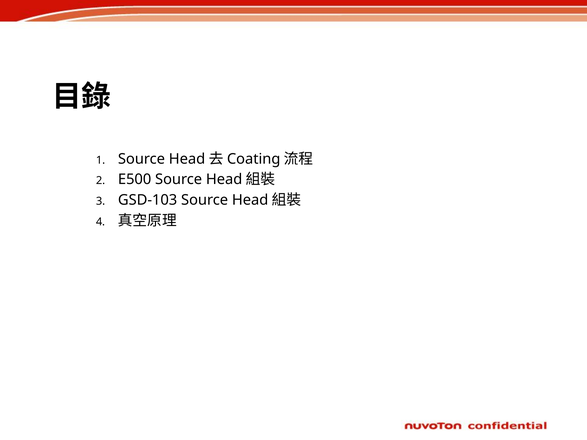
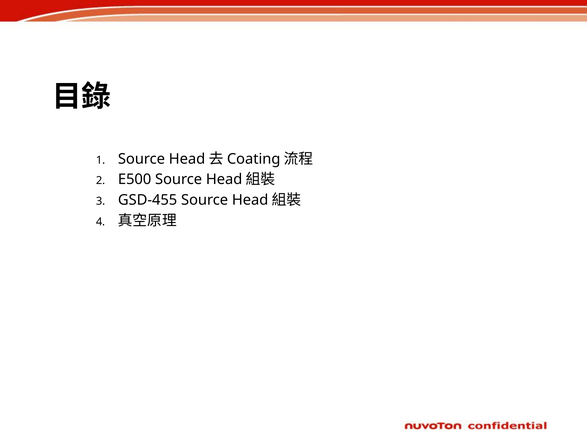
GSD-103: GSD-103 -> GSD-455 (148, 200)
